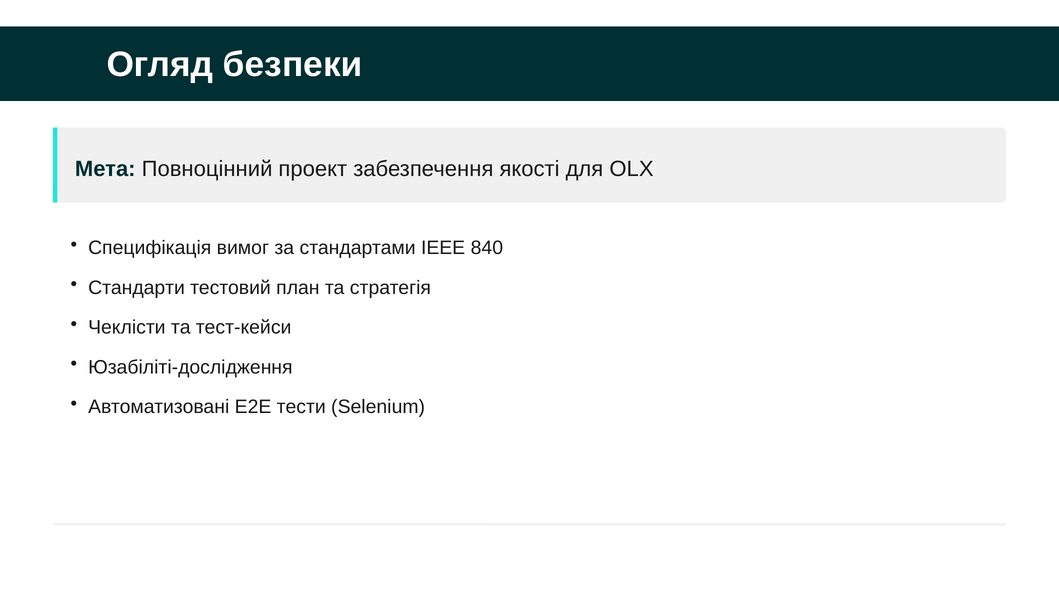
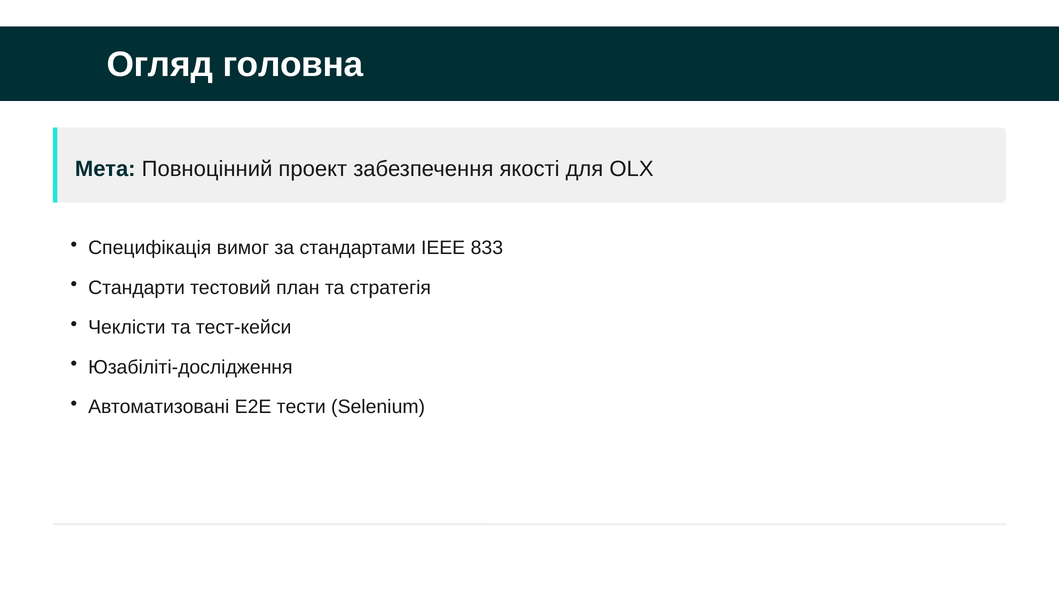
безпеки: безпеки -> головна (293, 65)
840: 840 -> 833 (487, 248)
